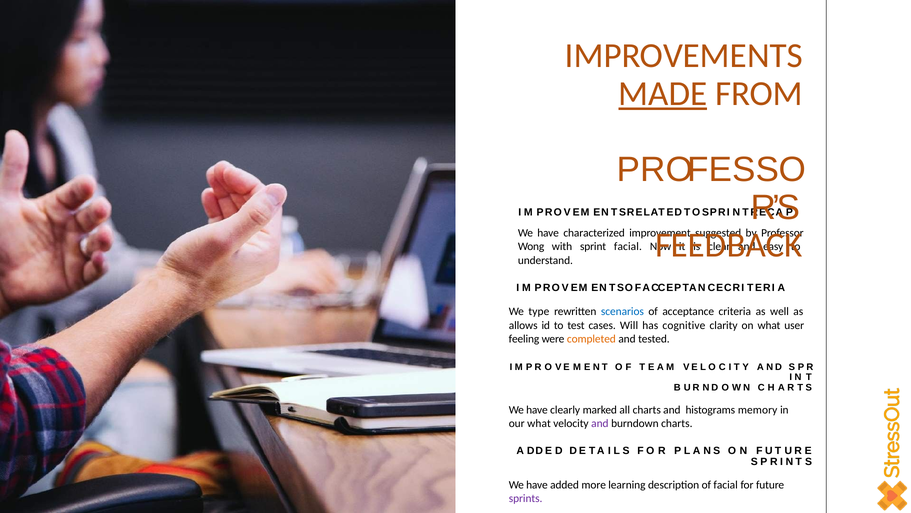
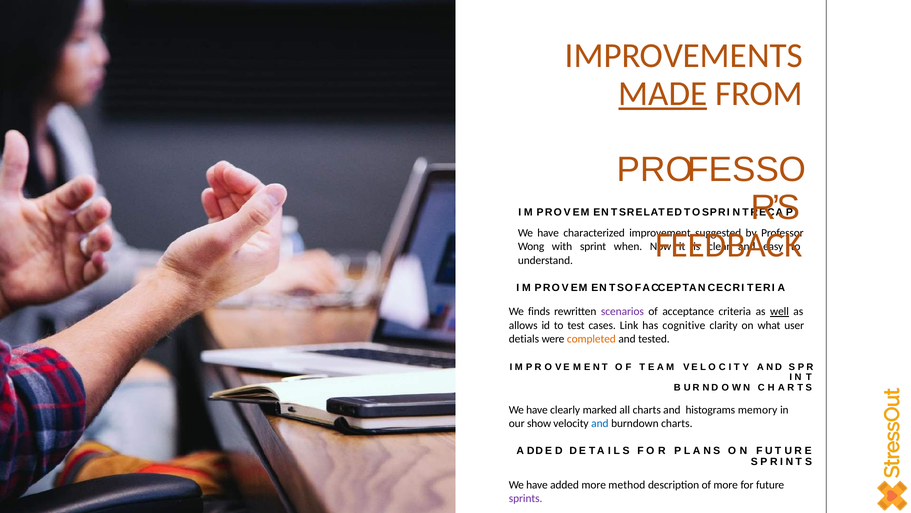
sprint facial: facial -> when (628, 246)
type: type -> finds (539, 311)
scenarios colour: blue -> purple (622, 311)
well underline: none -> present (779, 311)
Will: Will -> Link (629, 325)
feeling: feeling -> detials (524, 339)
our what: what -> show (539, 423)
and colour: purple -> blue (600, 423)
learning: learning -> method (627, 484)
of facial: facial -> more (726, 484)
